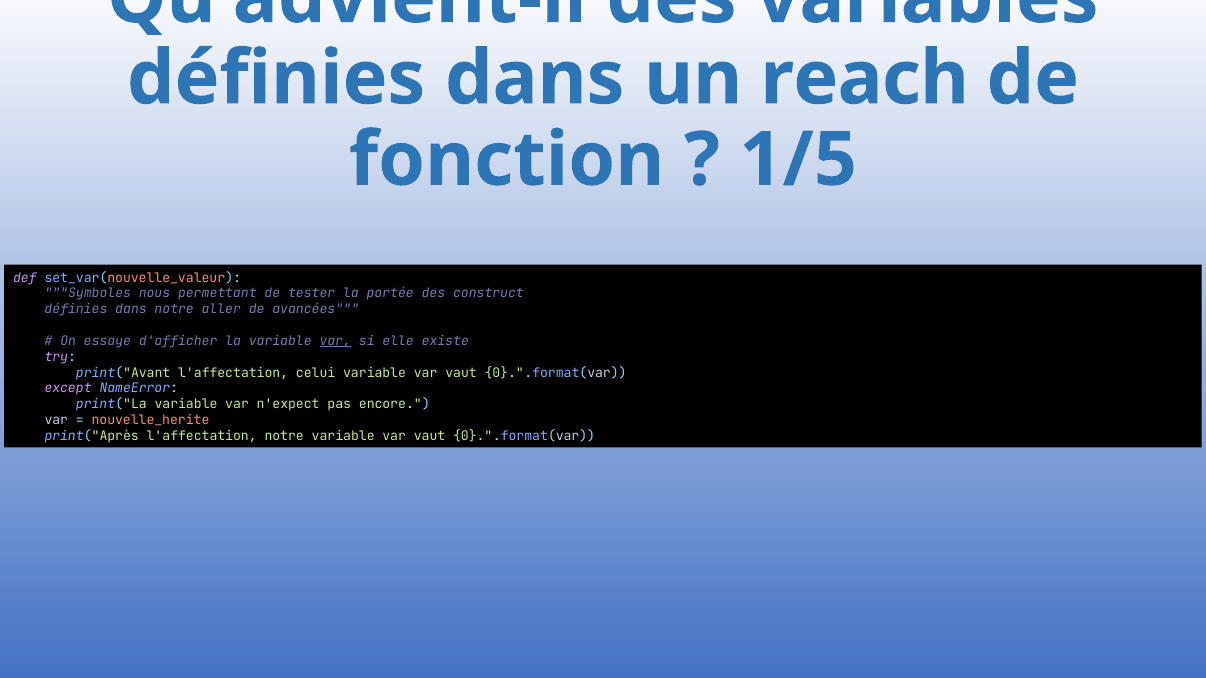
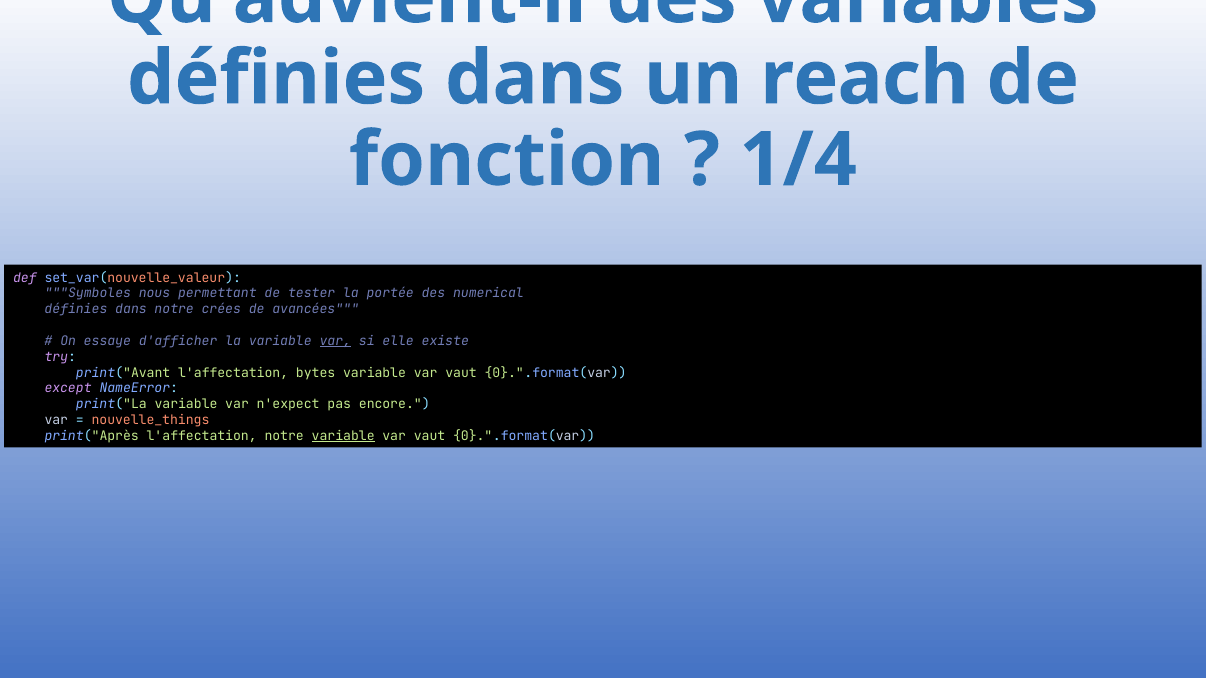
1/5: 1/5 -> 1/4 (798, 160)
construct: construct -> numerical (488, 294)
aller: aller -> crées (221, 310)
celui: celui -> bytes (316, 373)
nouvelle_herite: nouvelle_herite -> nouvelle_things (150, 420)
variable underline: none -> present (343, 436)
